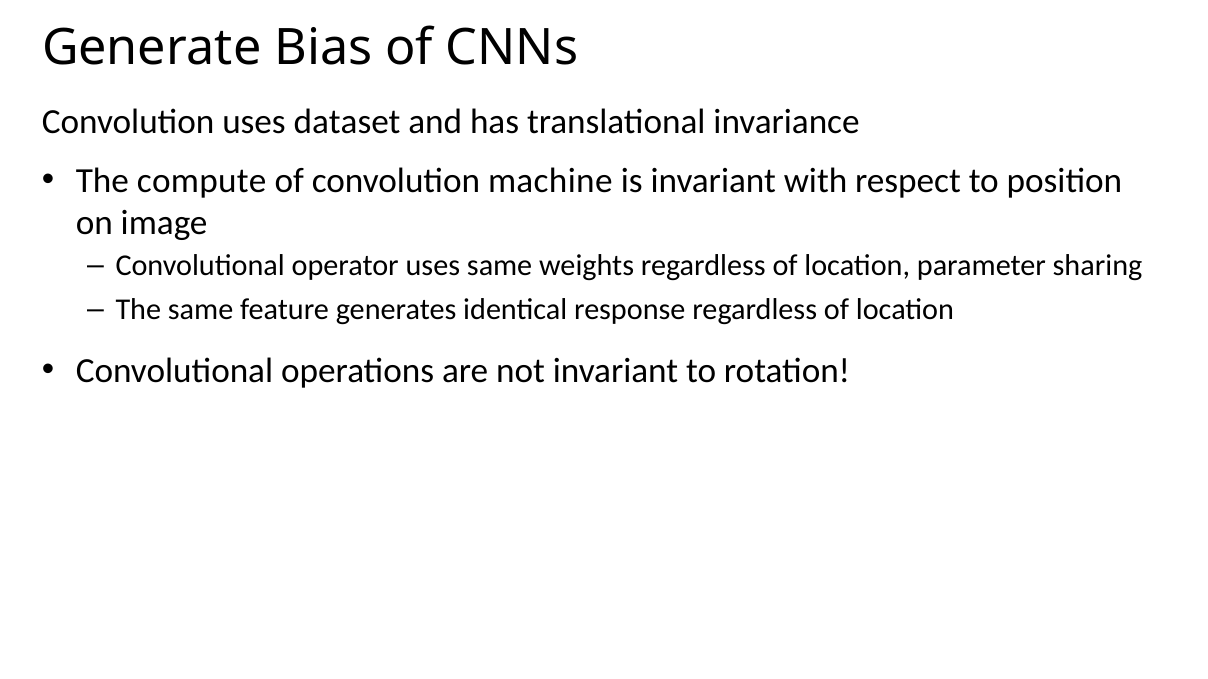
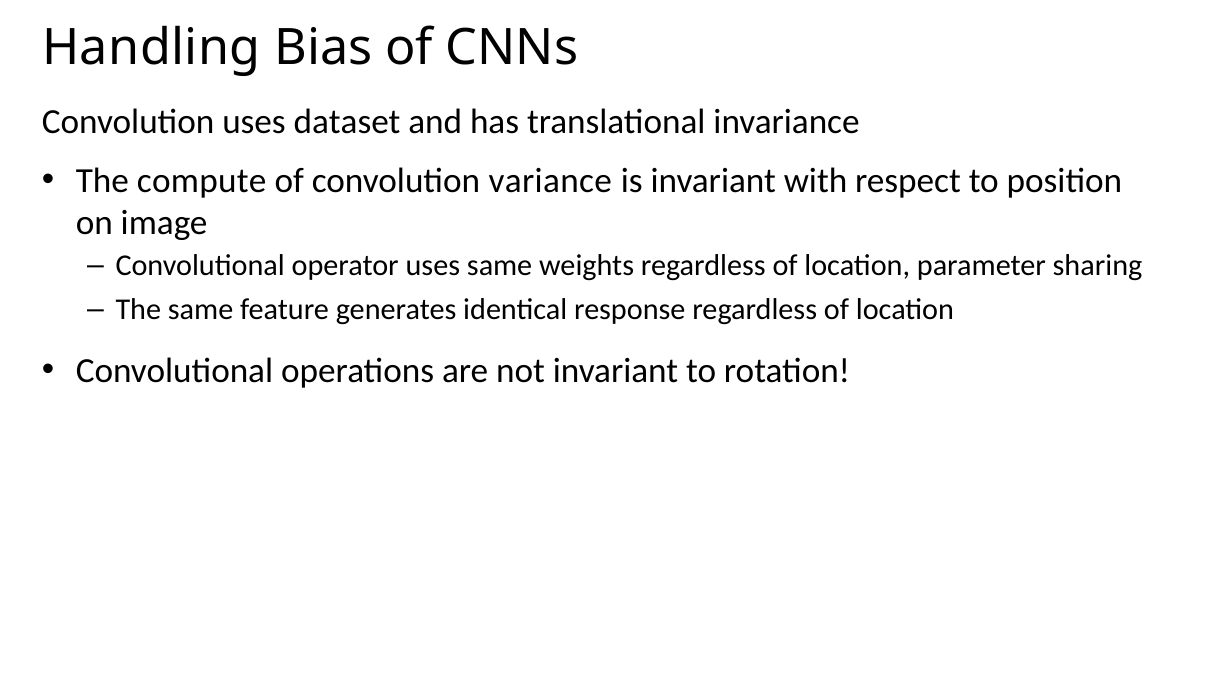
Generate: Generate -> Handling (151, 48)
machine: machine -> variance (550, 181)
